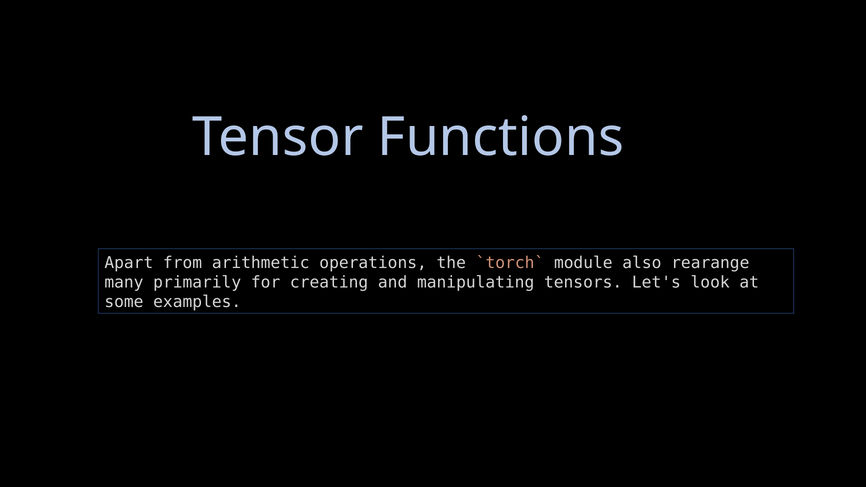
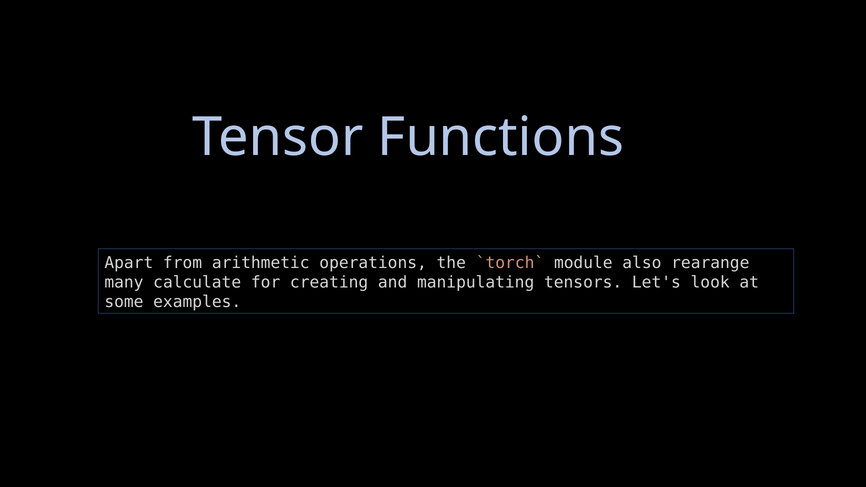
primarily: primarily -> calculate (197, 282)
